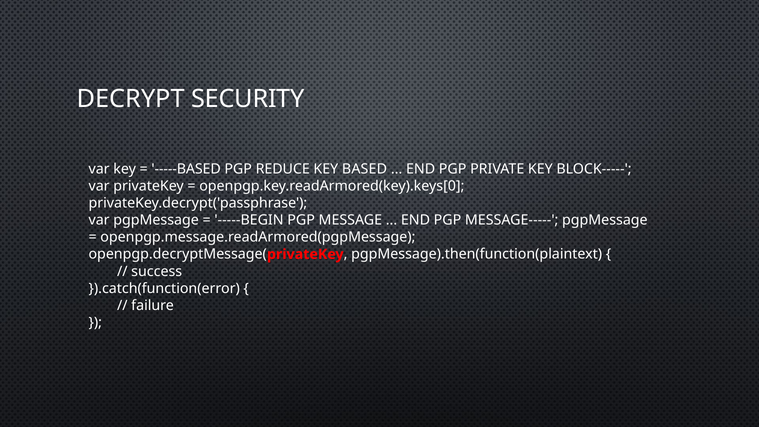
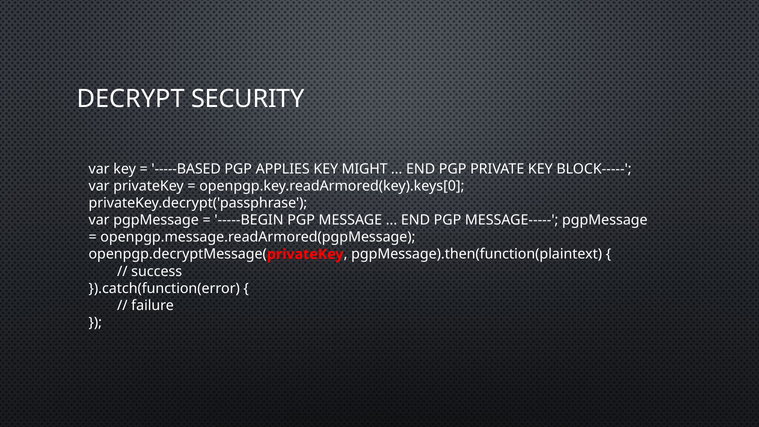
REDUCE: REDUCE -> APPLIES (283, 169)
BASED: BASED -> MIGHT (365, 169)
